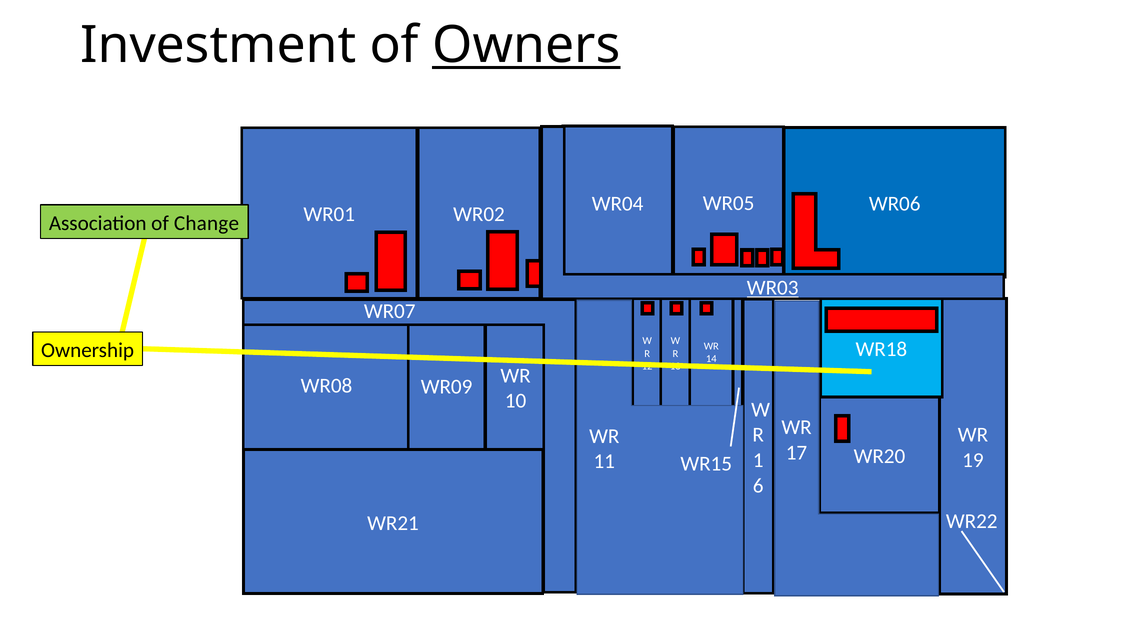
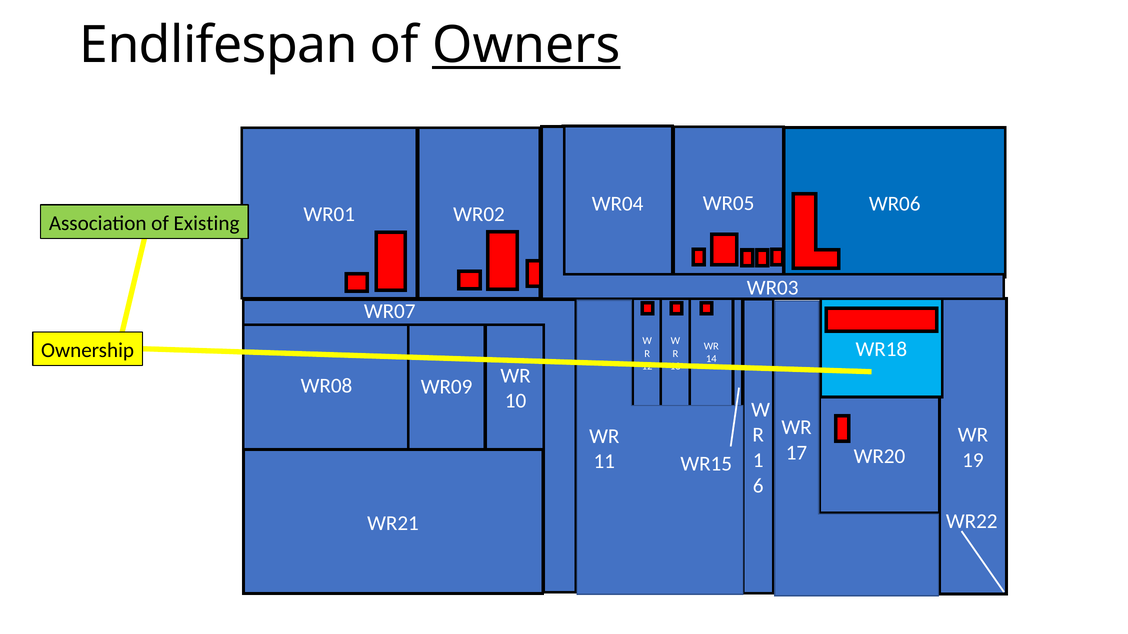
Investment: Investment -> Endlifespan (219, 45)
Change: Change -> Existing (207, 223)
WR03 underline: present -> none (773, 288)
